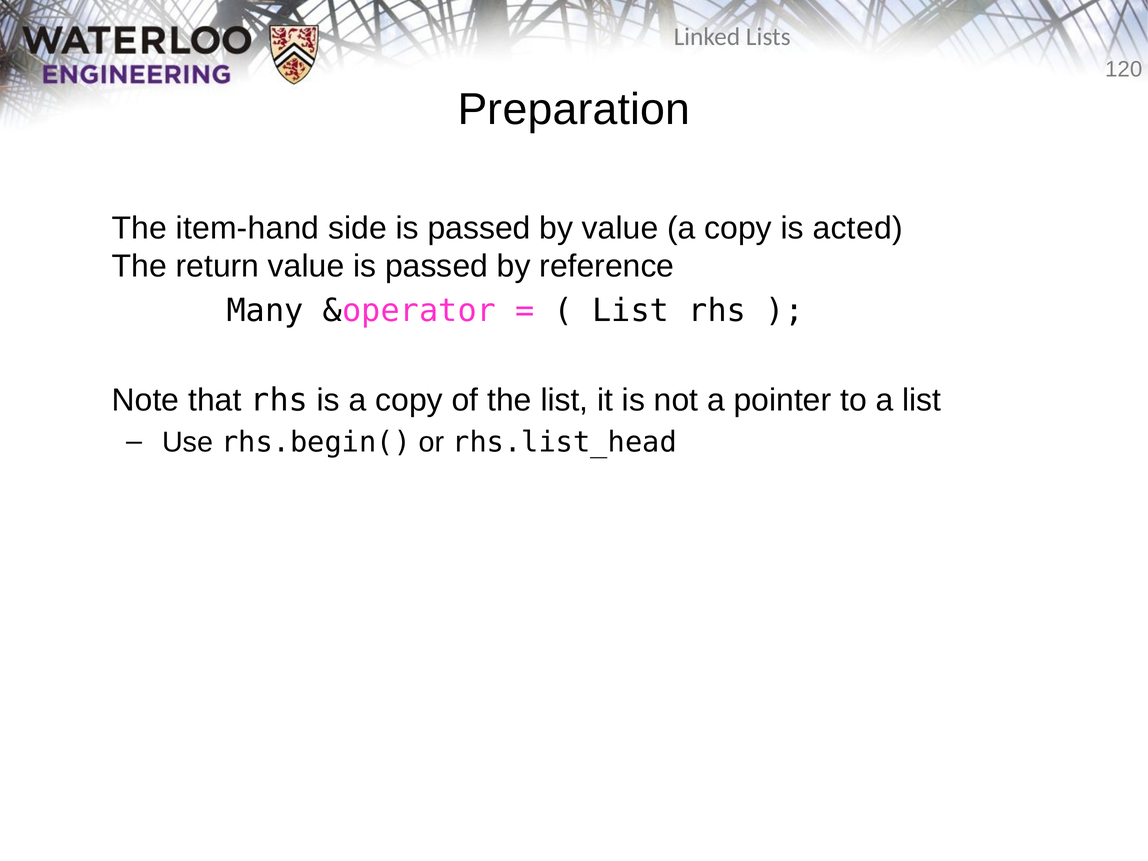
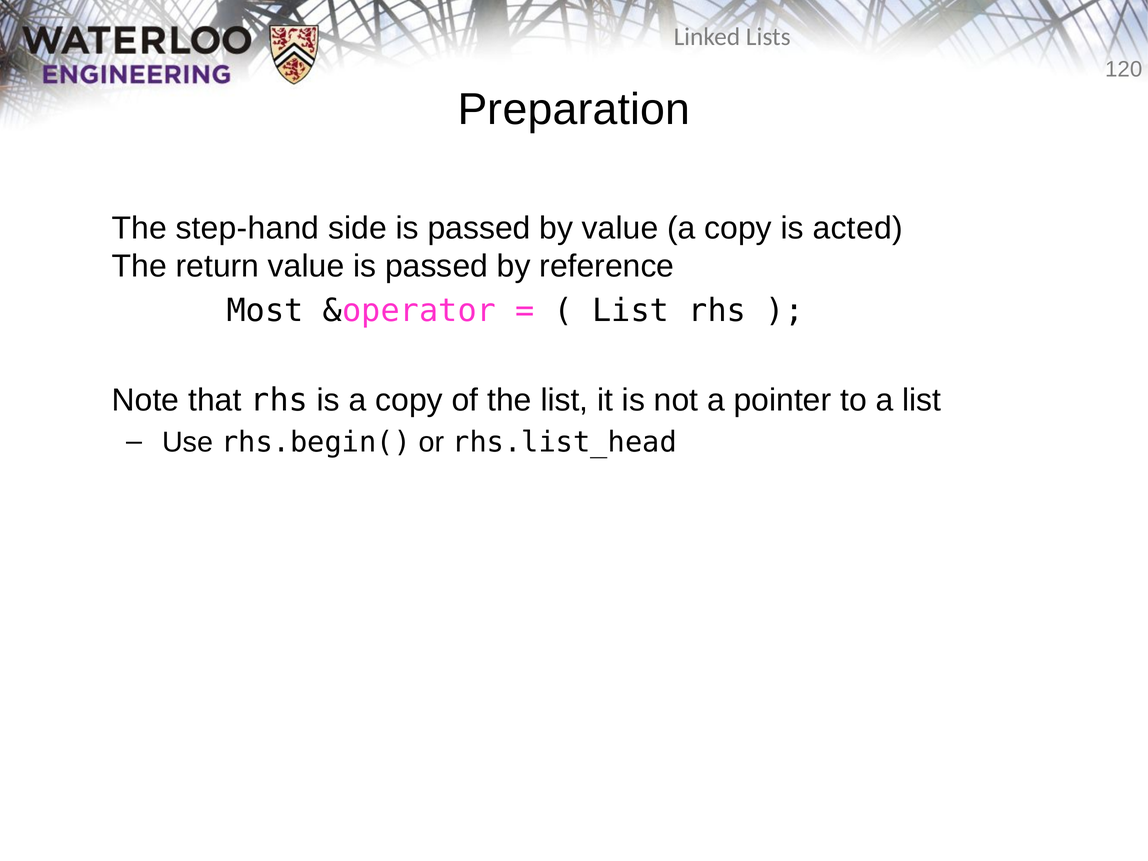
item-hand: item-hand -> step-hand (248, 228)
Many: Many -> Most (265, 311)
